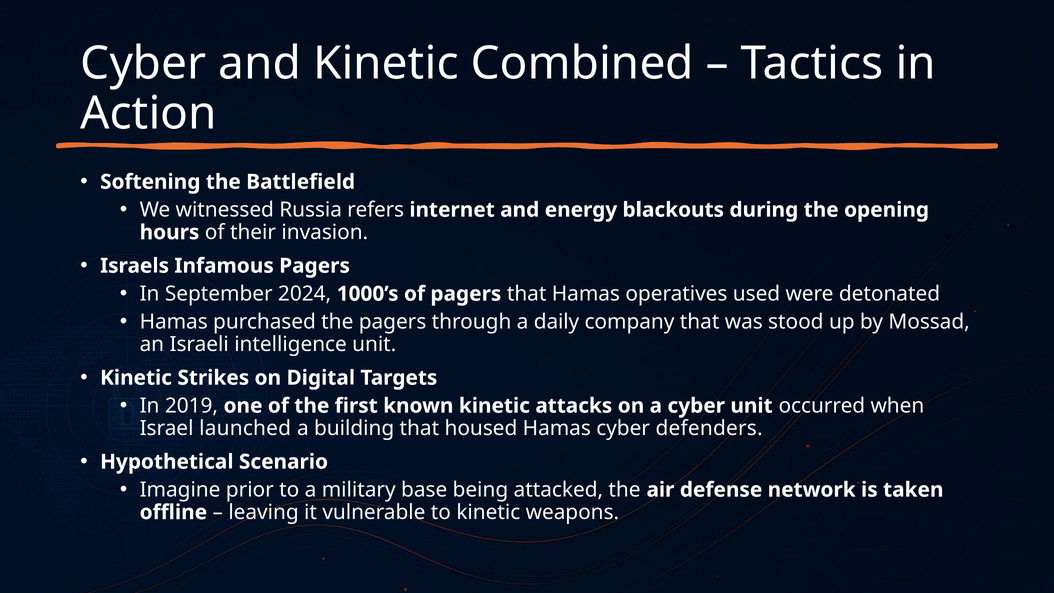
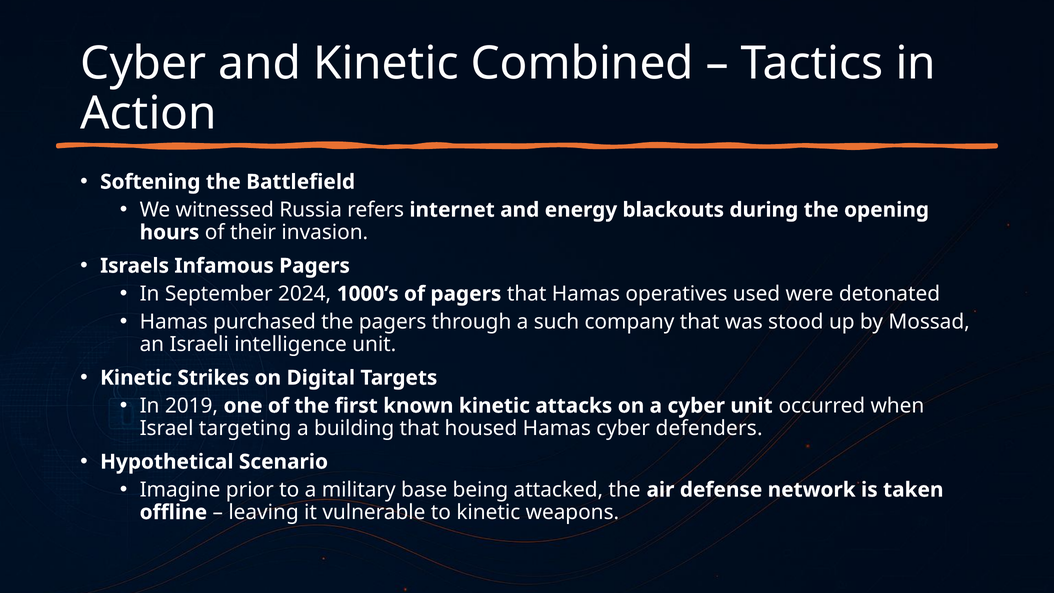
daily: daily -> such (557, 322)
launched: launched -> targeting (245, 428)
